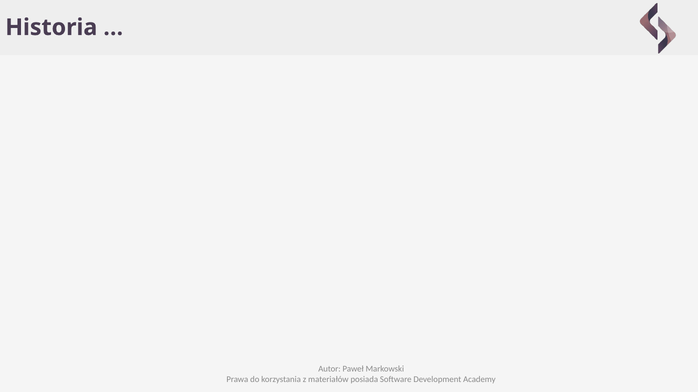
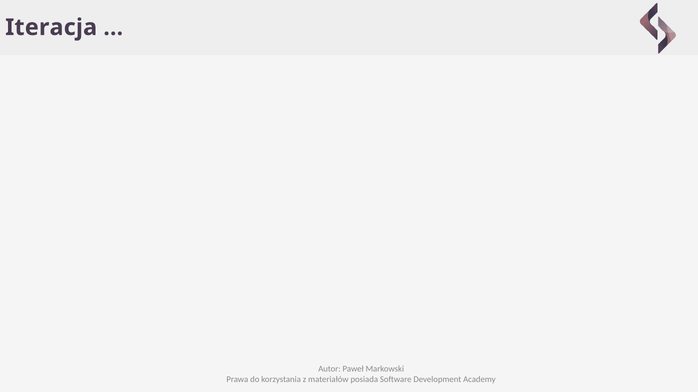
Historia: Historia -> Iteracja (51, 27)
